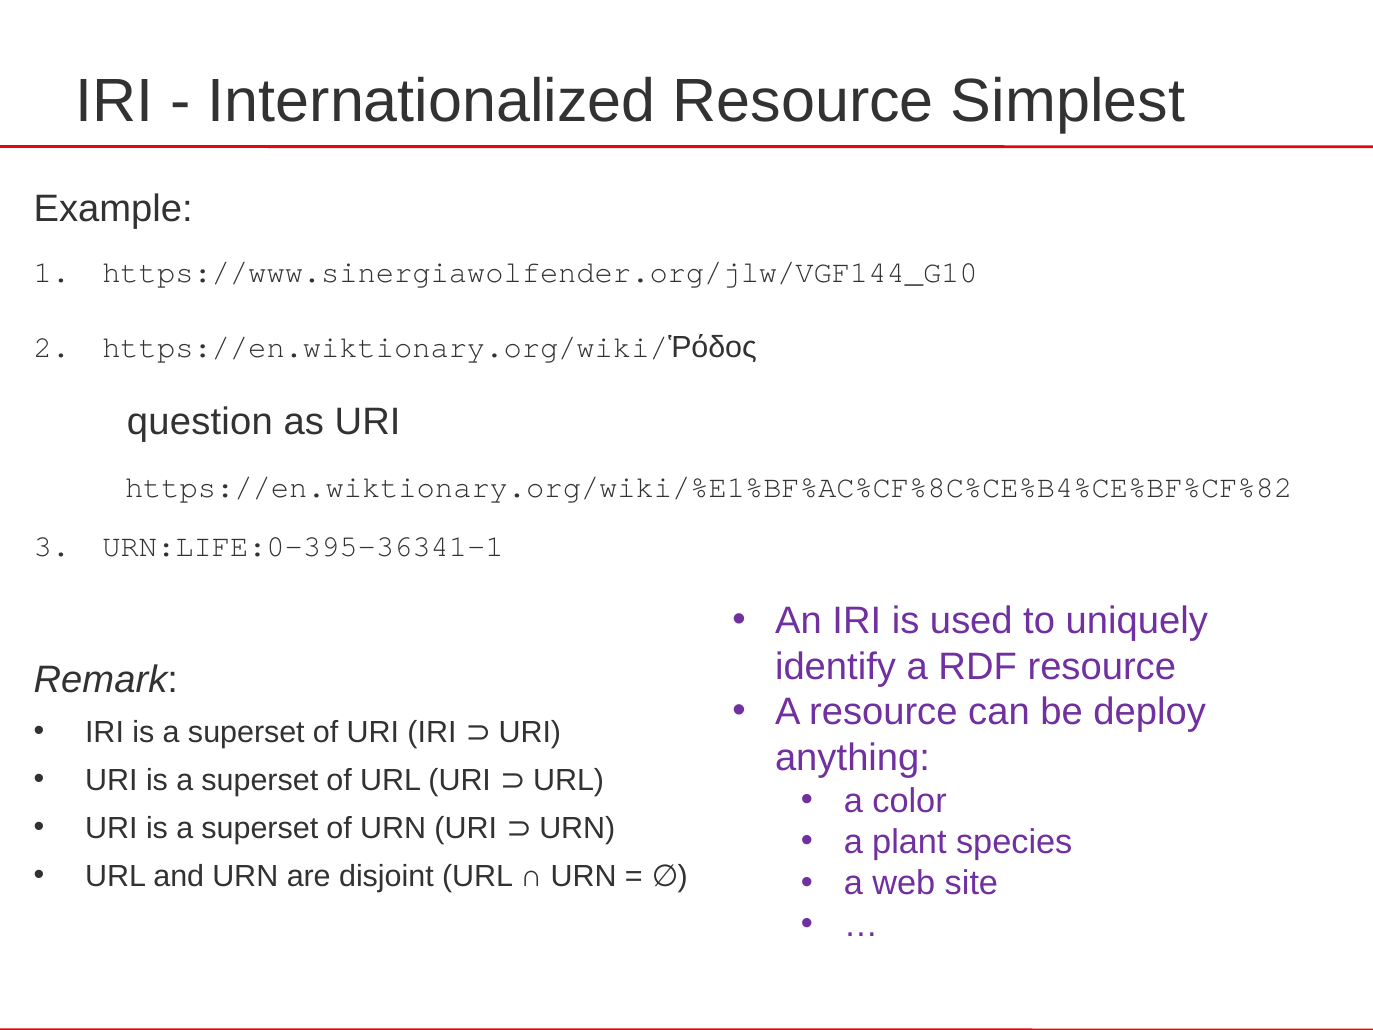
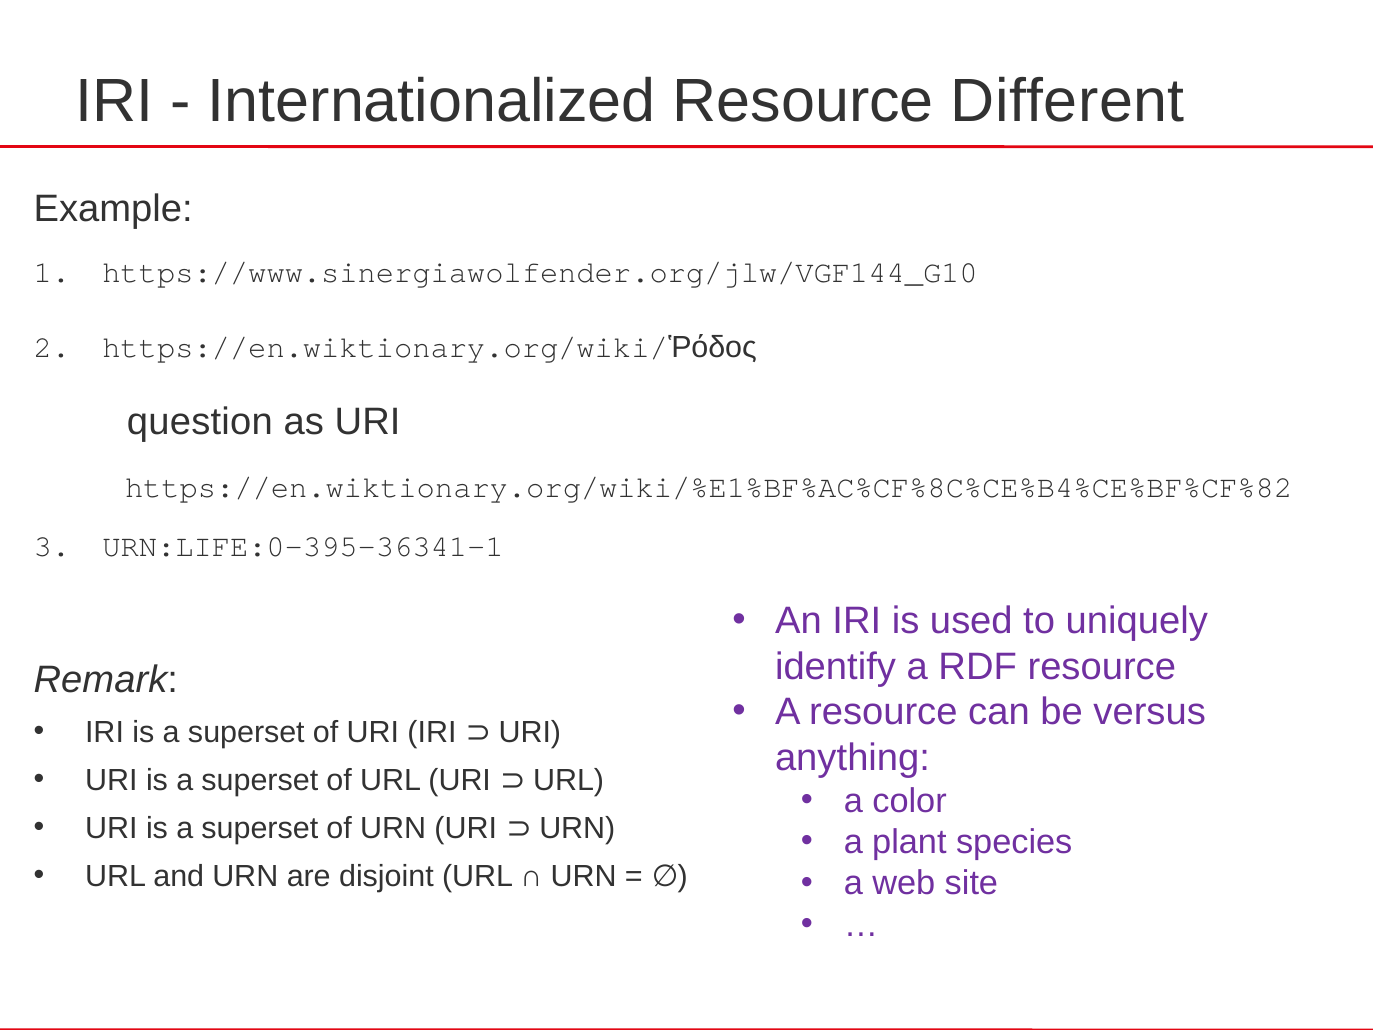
Simplest: Simplest -> Different (1068, 102)
deploy: deploy -> versus (1150, 712)
